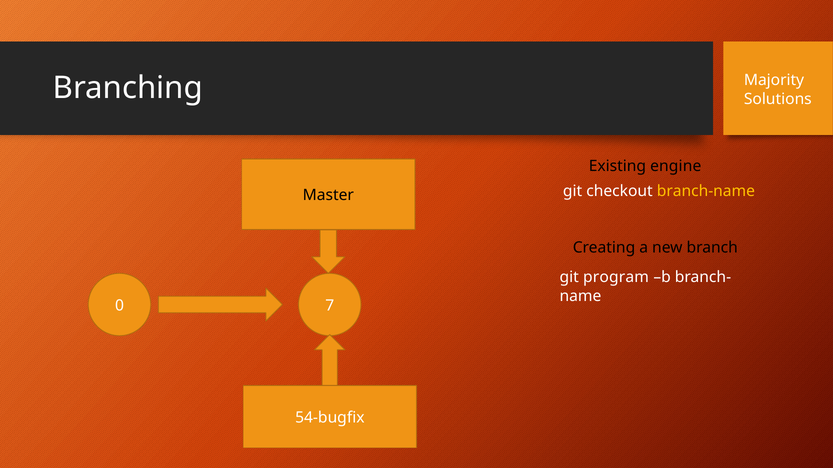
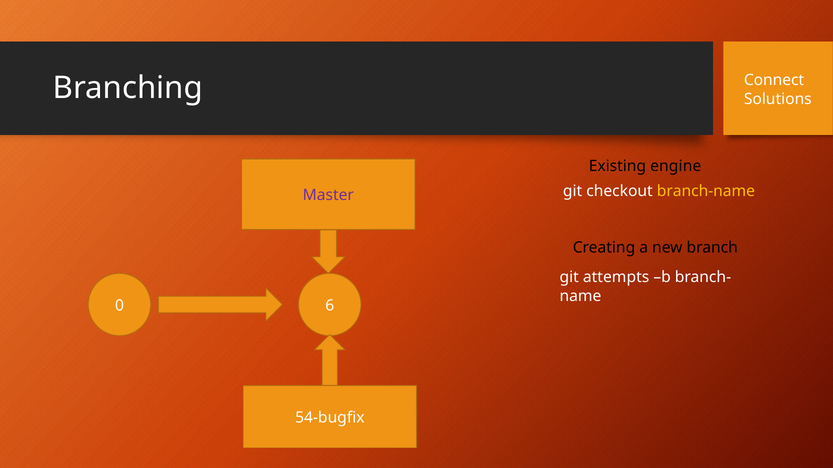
Majority: Majority -> Connect (774, 80)
Master colour: black -> purple (328, 195)
program: program -> attempts (616, 278)
7: 7 -> 6 (330, 306)
